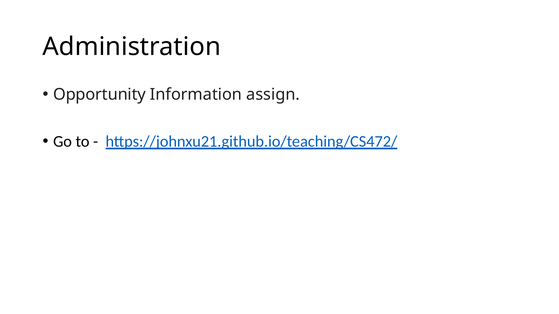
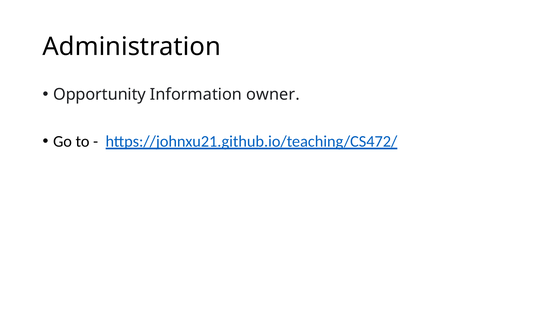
assign: assign -> owner (273, 95)
